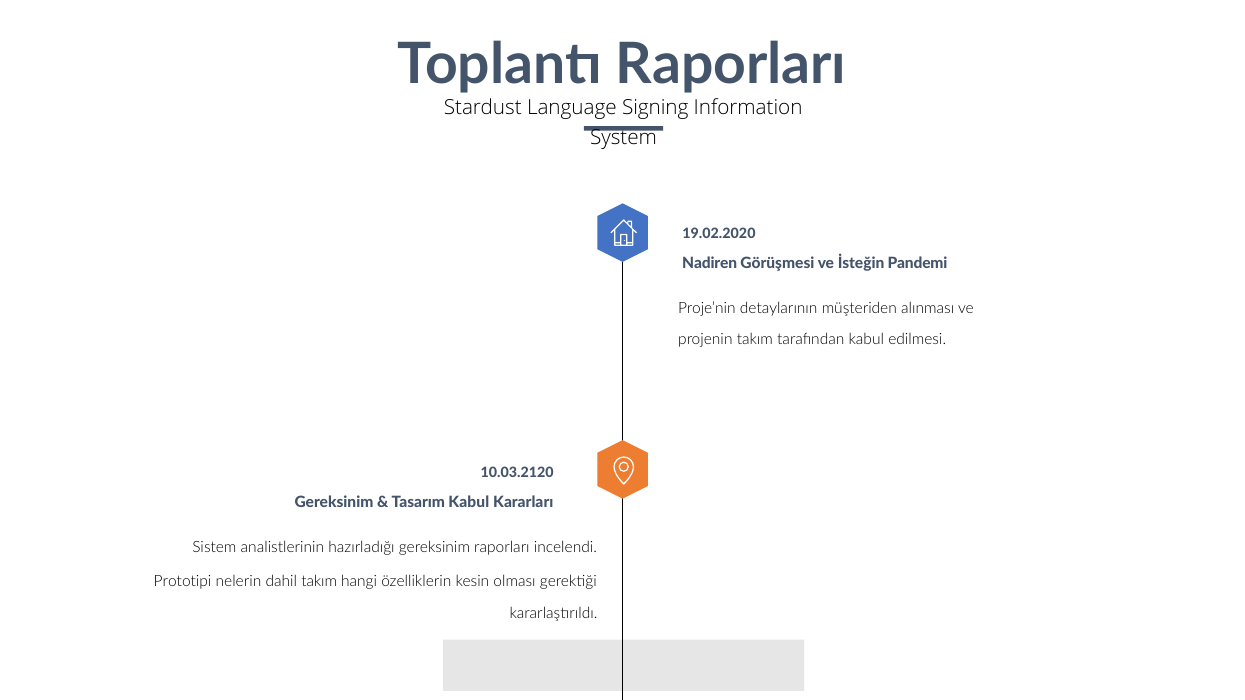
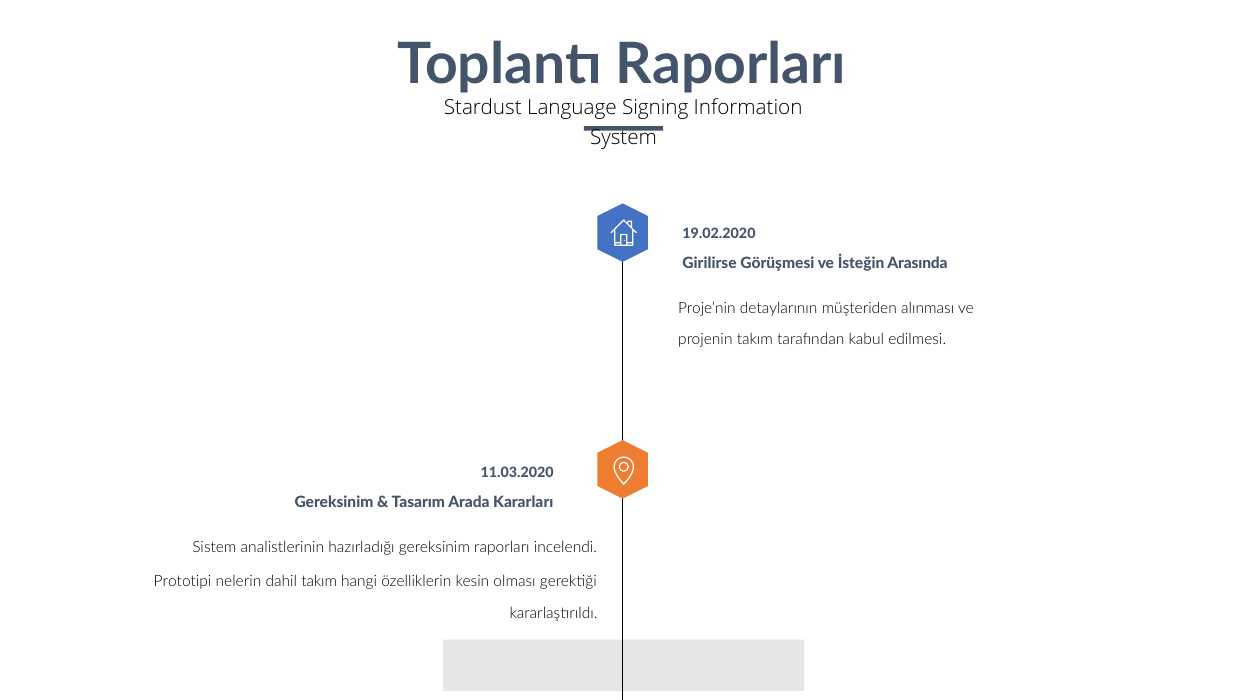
Nadiren: Nadiren -> Girilirse (710, 263)
Pandemi: Pandemi -> Arasında (918, 263)
10.03.2120: 10.03.2120 -> 11.03.2020 (517, 473)
Tasarım Kabul: Kabul -> Arada (469, 502)
